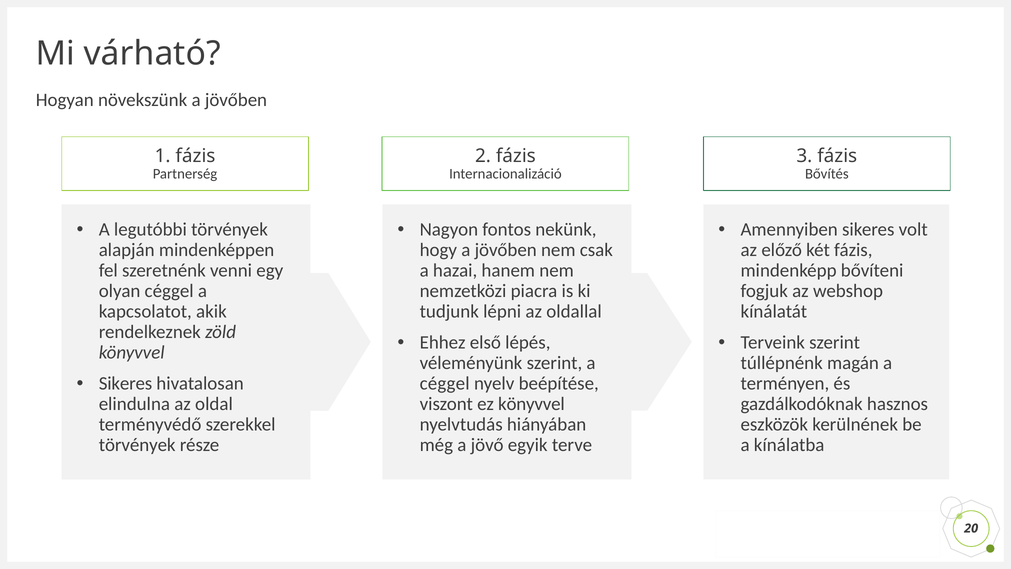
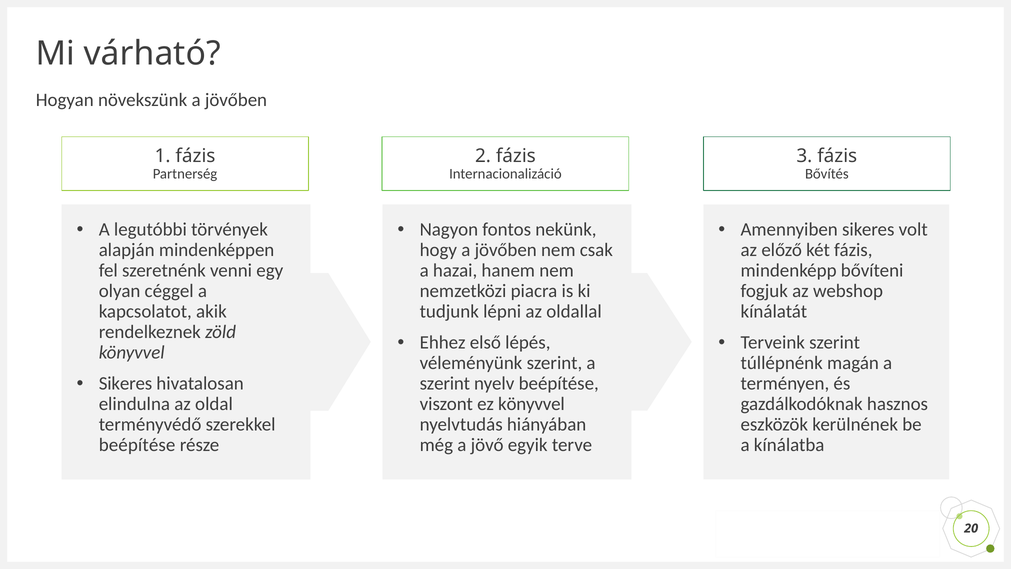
céggel: céggel -> szerint (445, 383)
törvények: törvények -> beépítése (137, 445)
